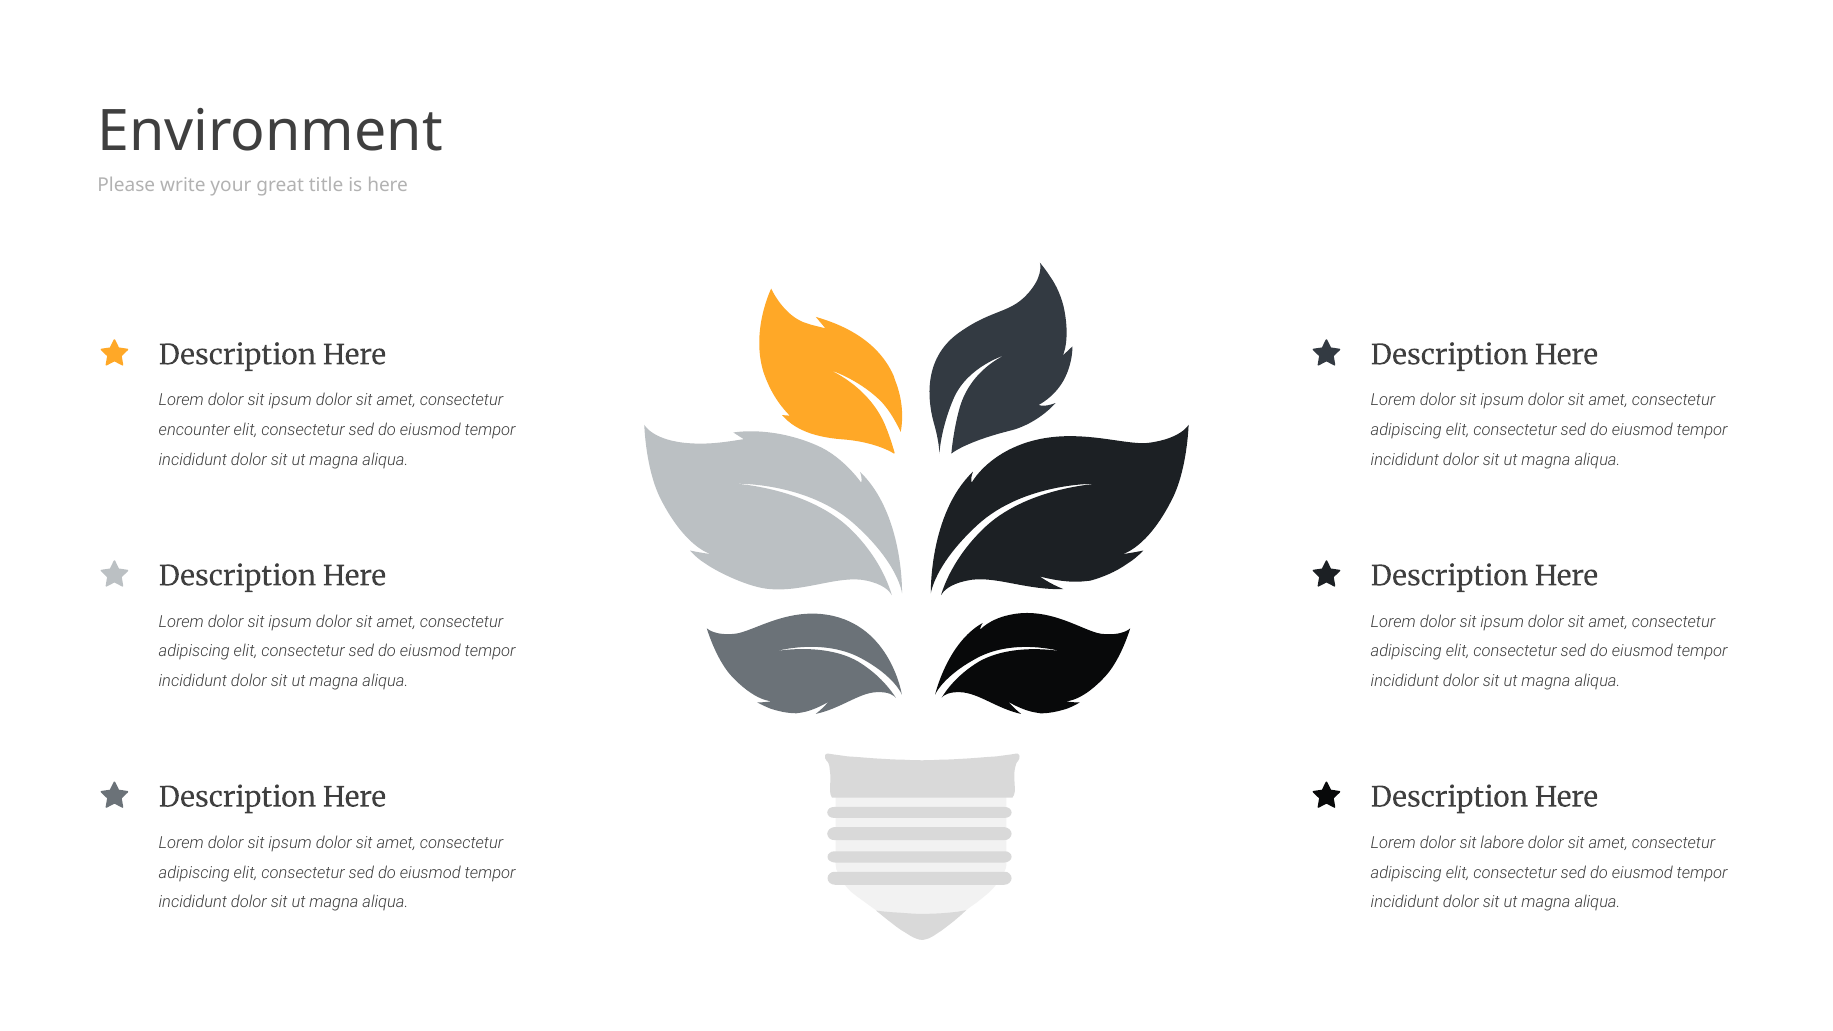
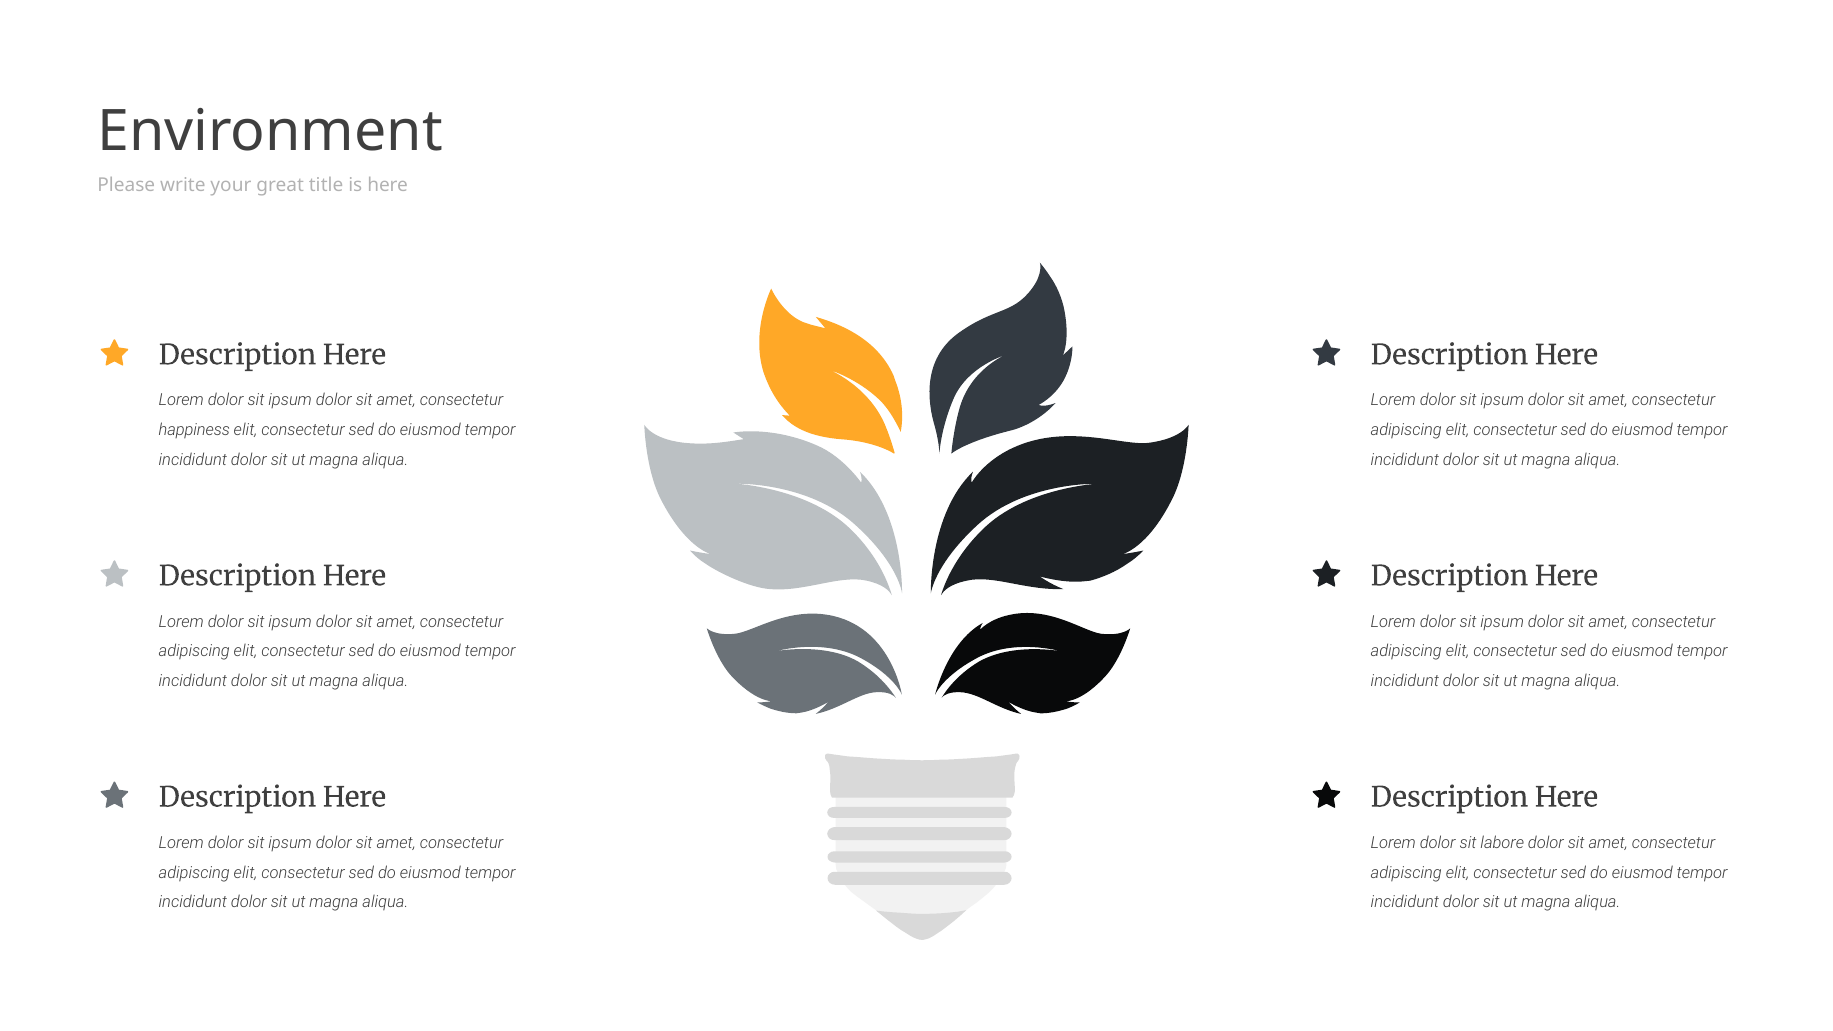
encounter: encounter -> happiness (194, 430)
